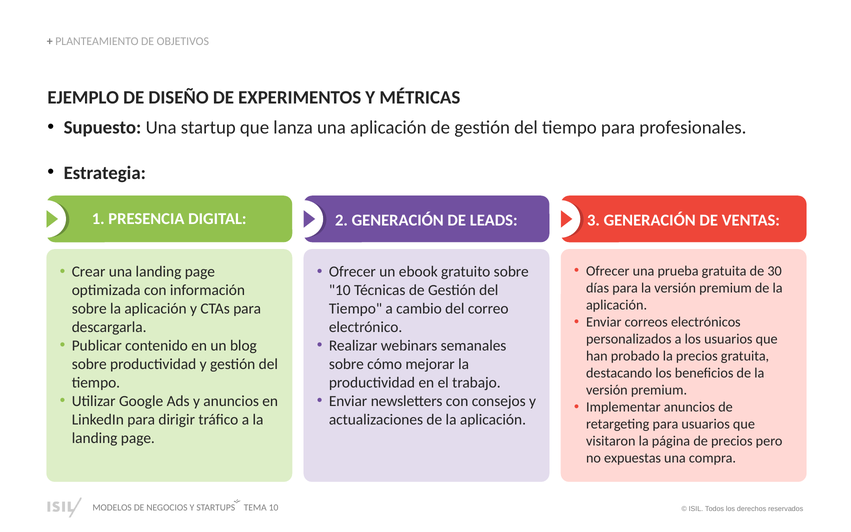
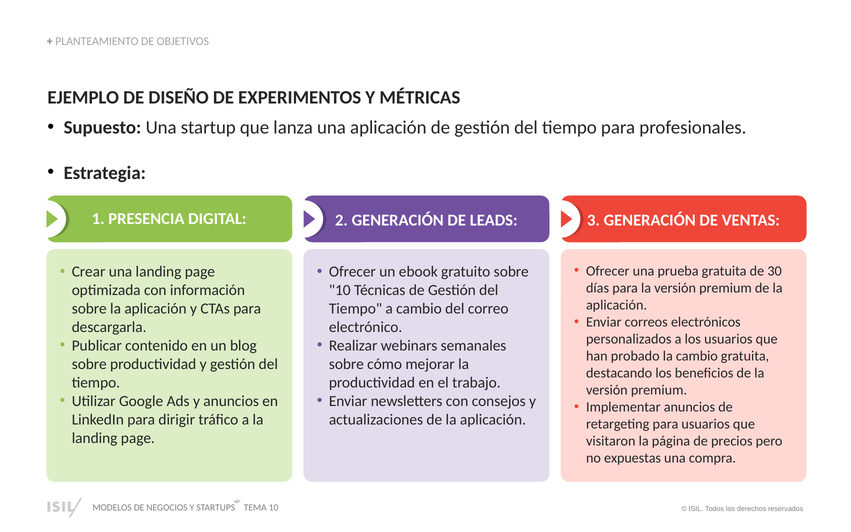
la precios: precios -> cambio (697, 356)
